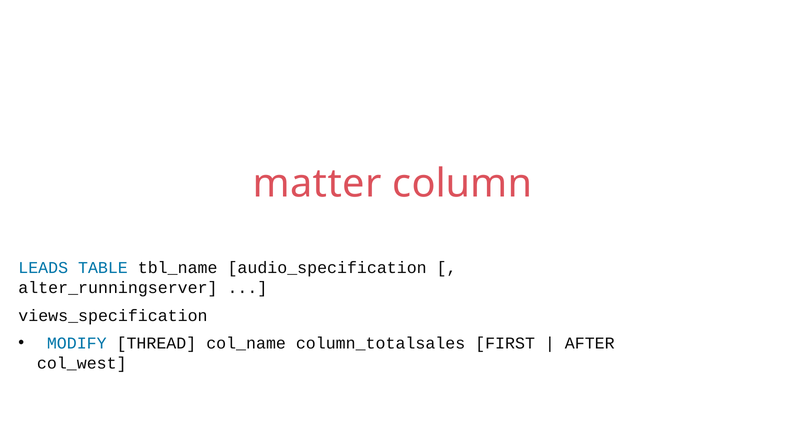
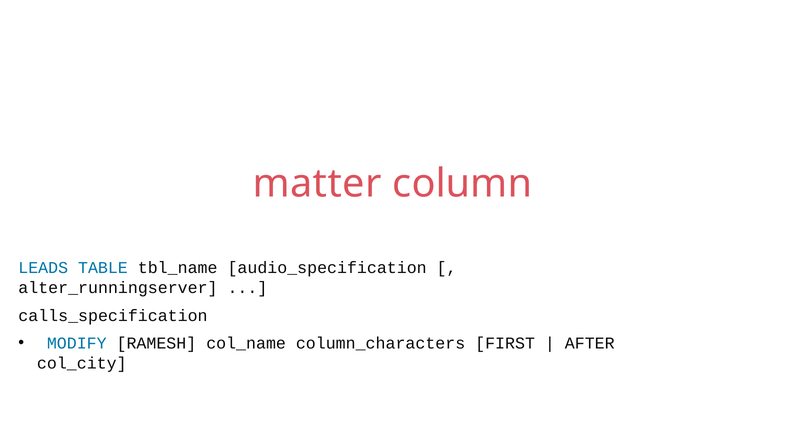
views_specification: views_specification -> calls_specification (113, 316)
THREAD: THREAD -> RAMESH (156, 344)
column_totalsales: column_totalsales -> column_characters (381, 344)
col_west: col_west -> col_city (82, 363)
